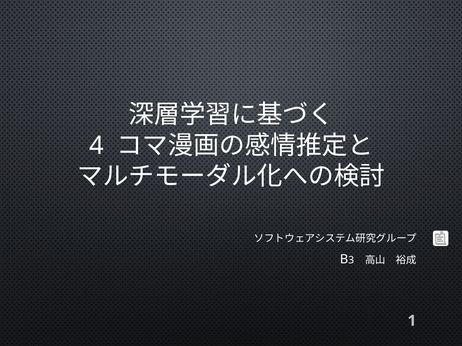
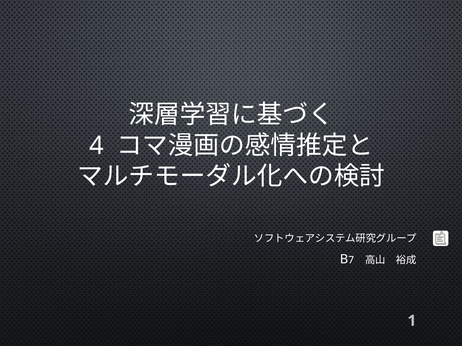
3: 3 -> 7 (351, 261)
